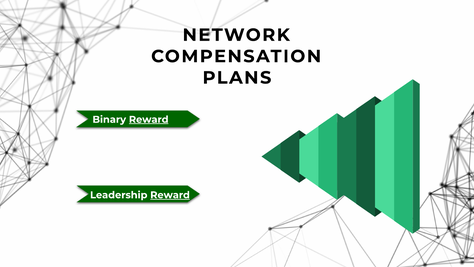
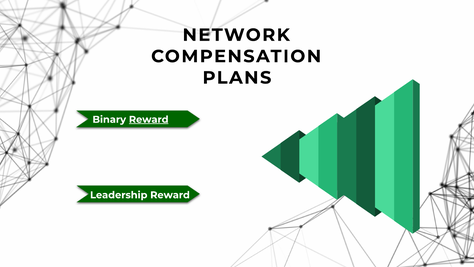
Reward underline: present -> none (170, 195)
